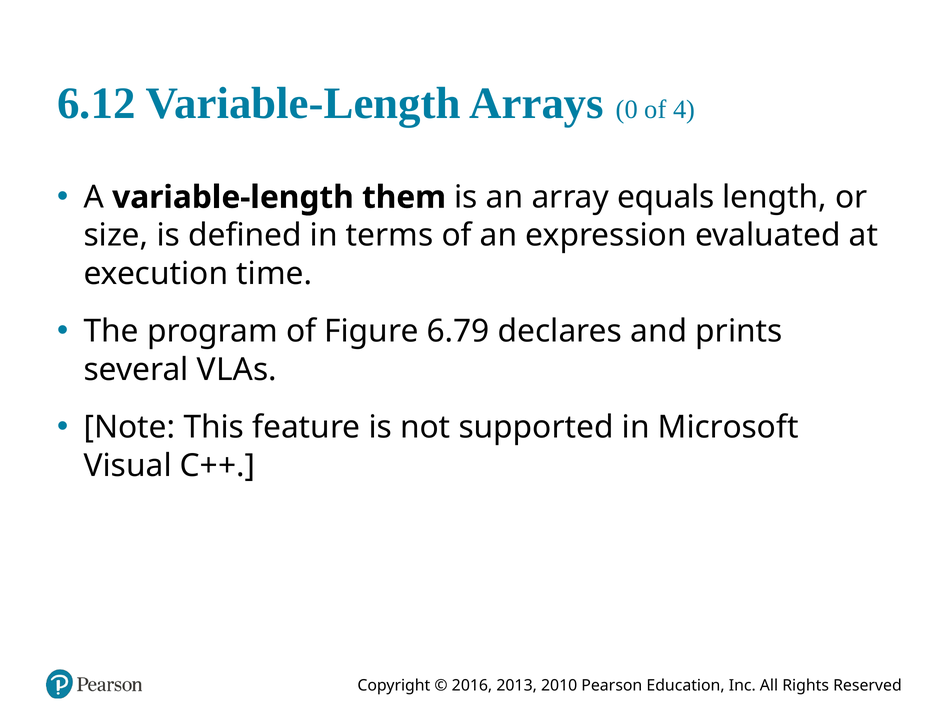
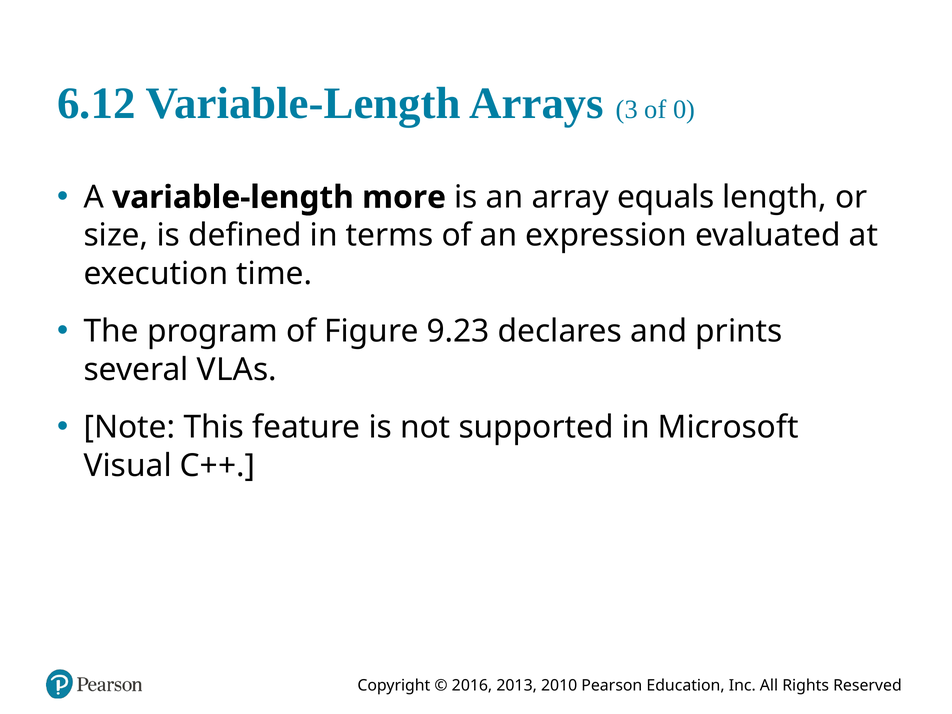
0: 0 -> 3 (627, 109)
4: 4 -> 0 (684, 109)
them: them -> more (404, 197)
6.79: 6.79 -> 9.23 (458, 331)
